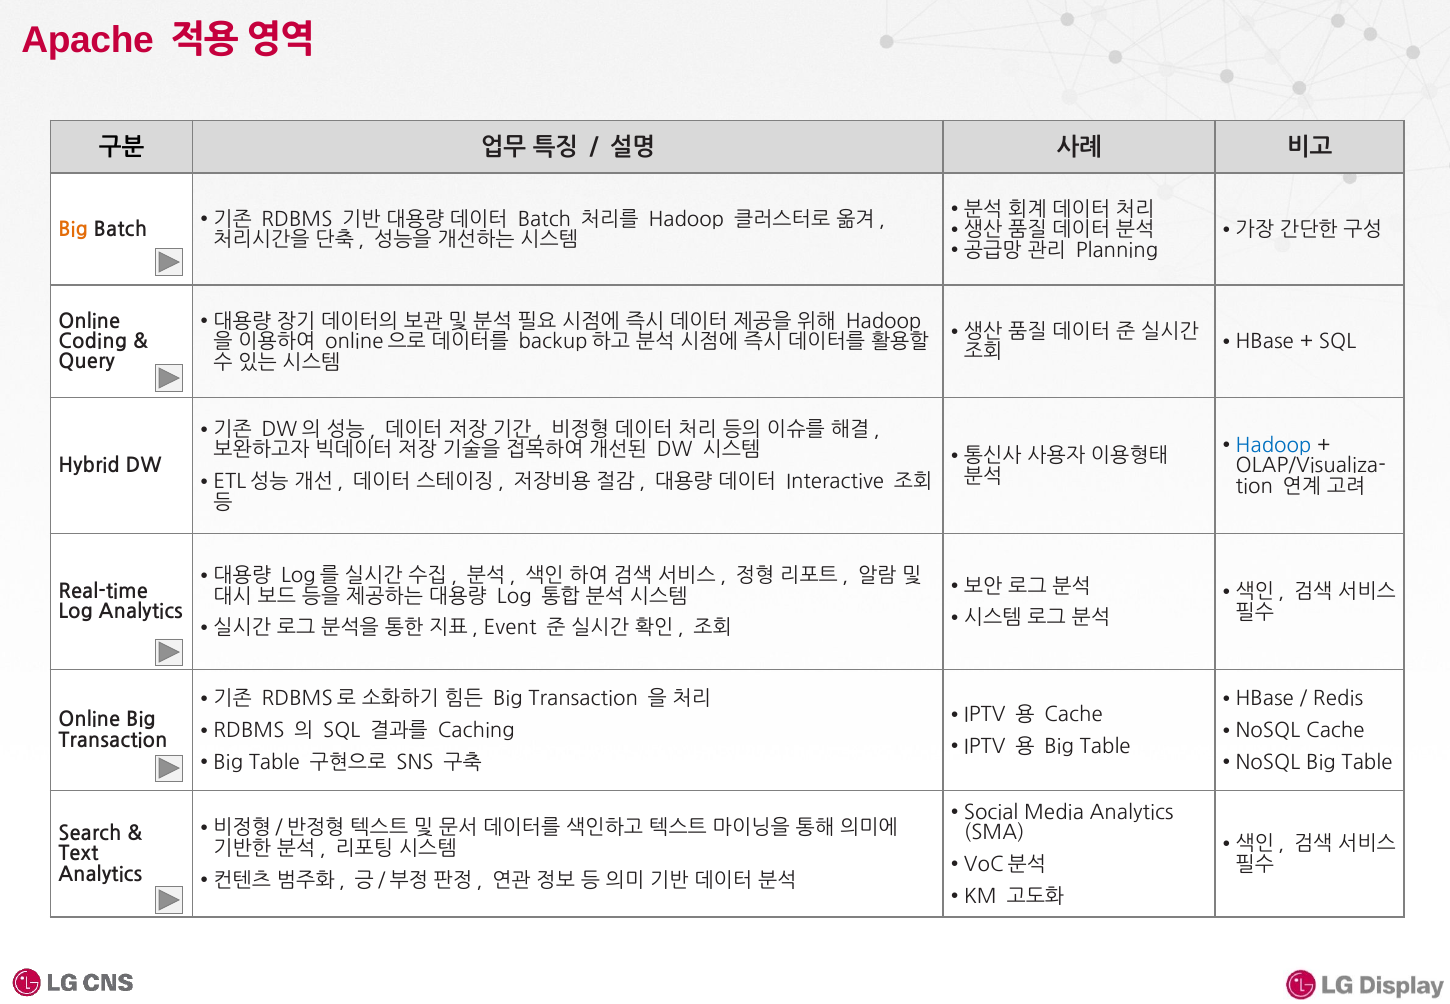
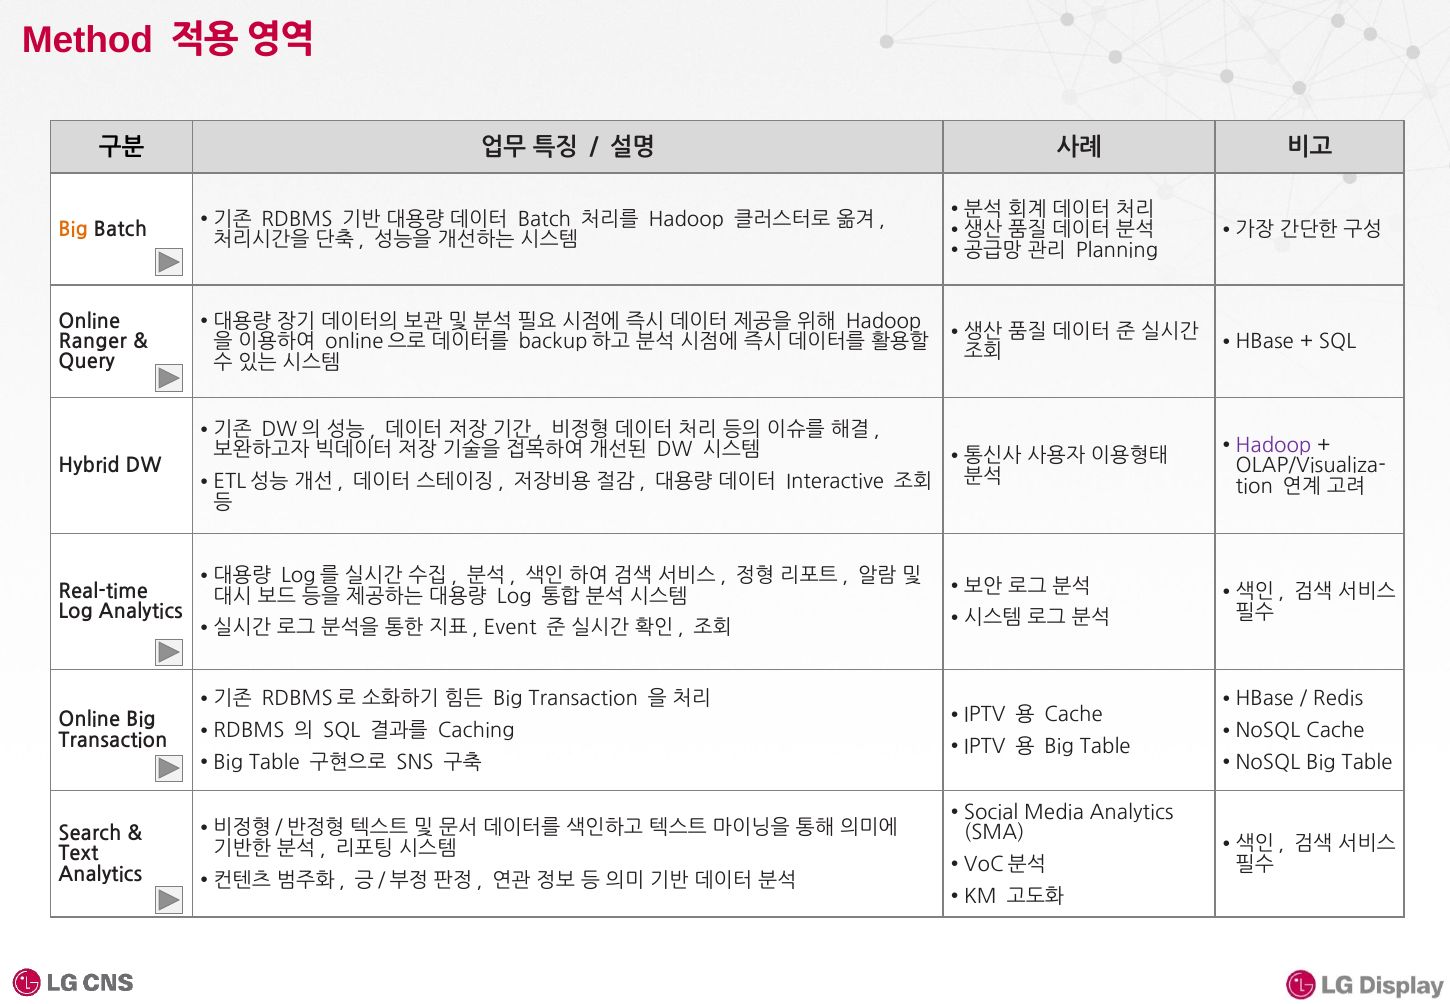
Apache: Apache -> Method (87, 41)
Coding: Coding -> Ranger (93, 342)
Hadoop colour: blue -> purple (1274, 445)
